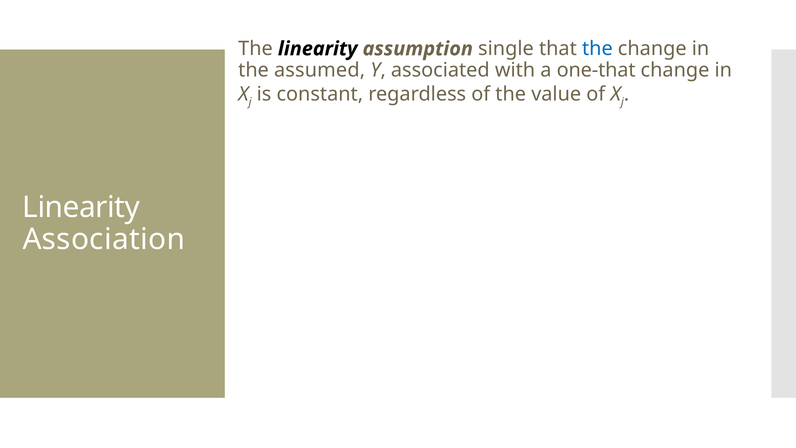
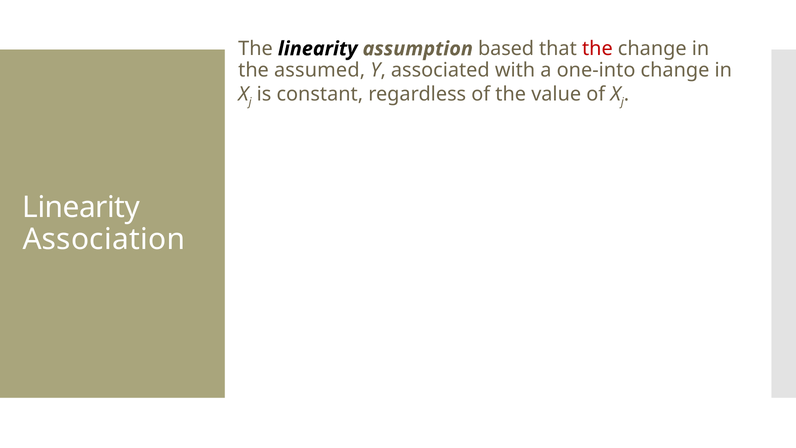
single: single -> based (506, 49)
the colour: blue -> red (597, 49)
one-that: one-that -> one-into (596, 70)
